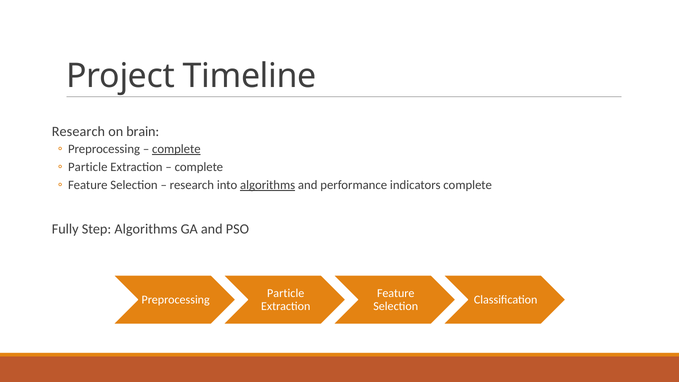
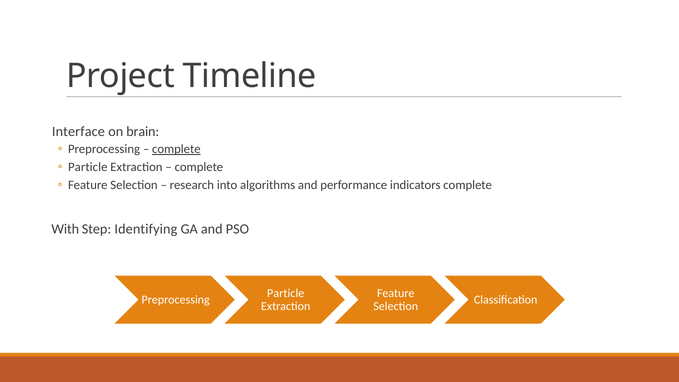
Research: Research -> Interface (78, 132)
algorithms underline: present -> none (268, 185)
Fully: Fully -> With (65, 229)
Step Algorithms: Algorithms -> Identifying (146, 229)
